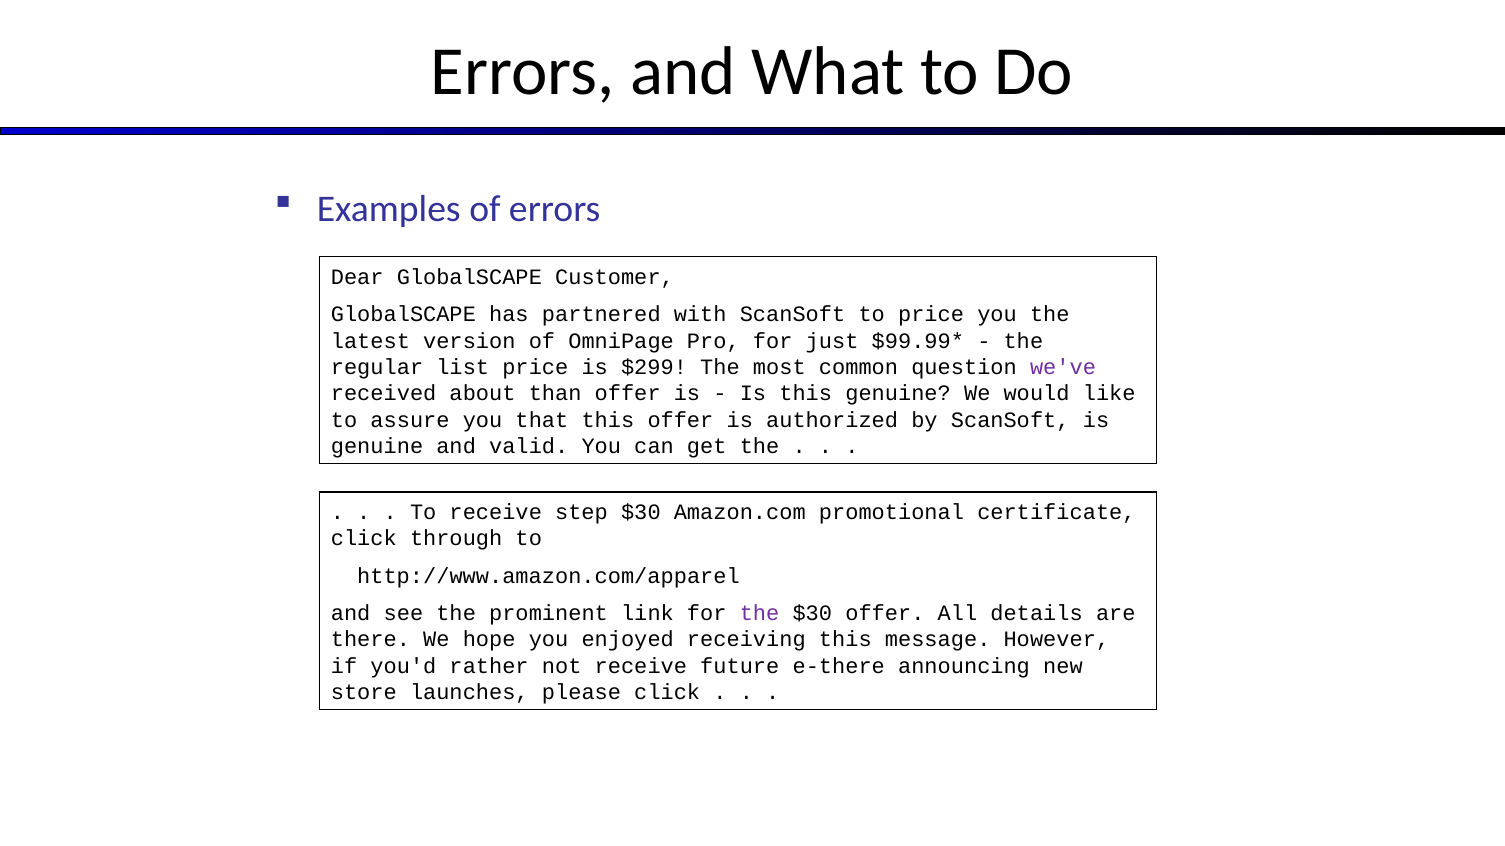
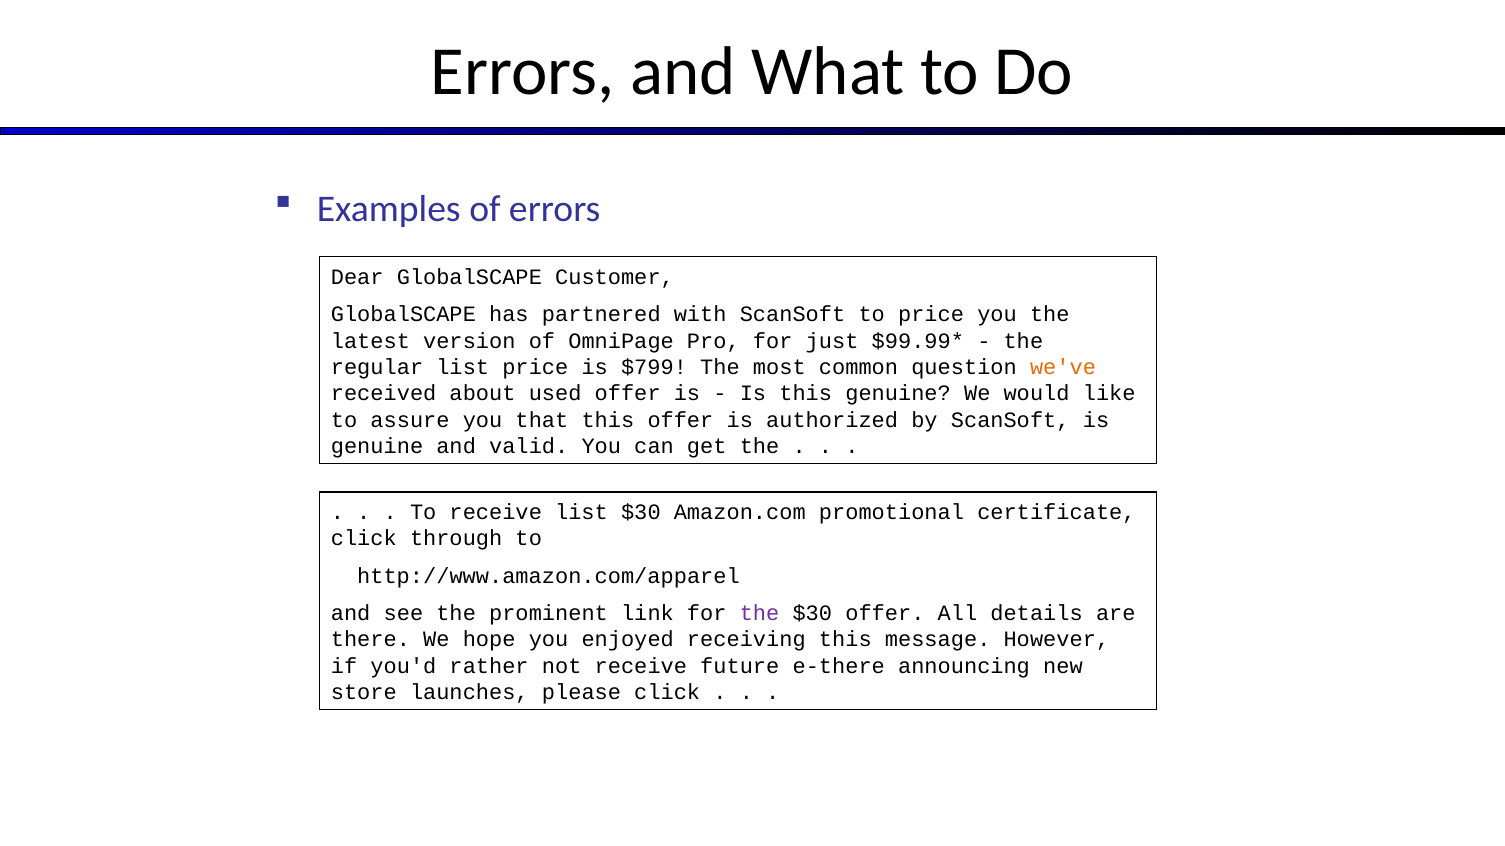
$299: $299 -> $799 (654, 367)
we've colour: purple -> orange (1063, 367)
than: than -> used (555, 394)
receive step: step -> list (581, 513)
